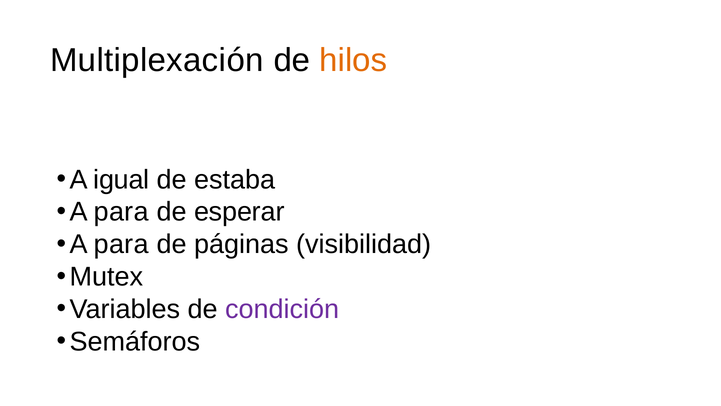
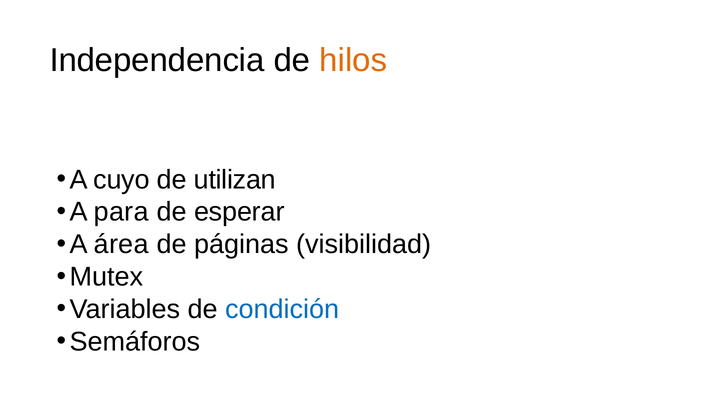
Multiplexación: Multiplexación -> Independencia (157, 61)
igual: igual -> cuyo (121, 179)
estaba: estaba -> utilizan (235, 179)
para: para -> área (121, 244)
condición colour: purple -> blue (282, 309)
